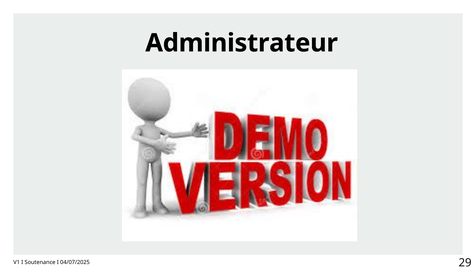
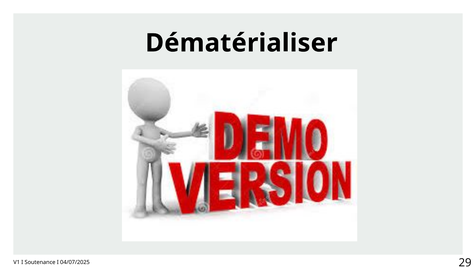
Administrateur: Administrateur -> Dématérialiser (241, 43)
